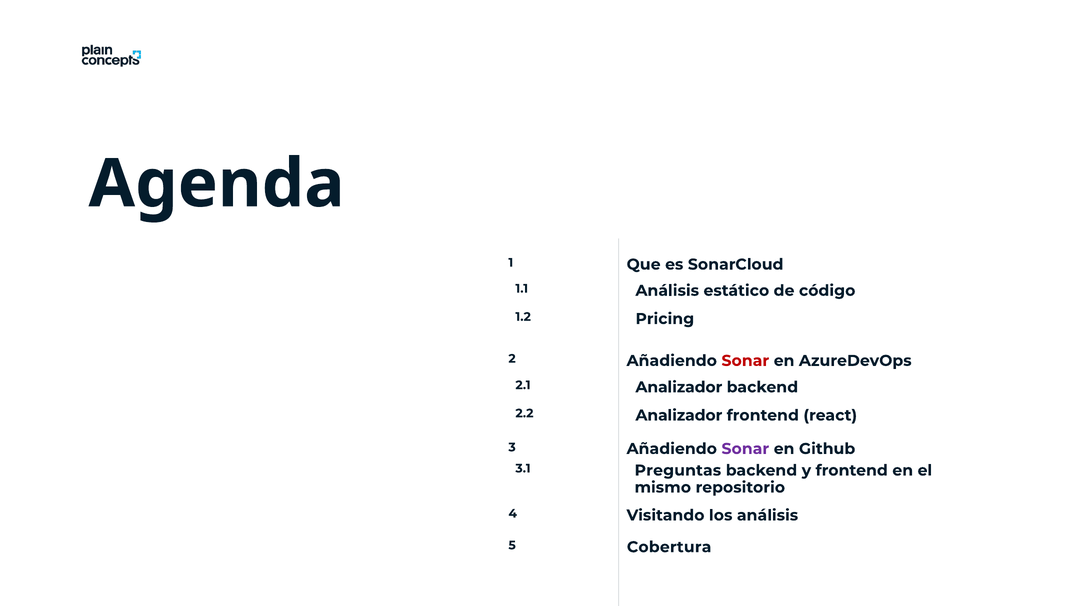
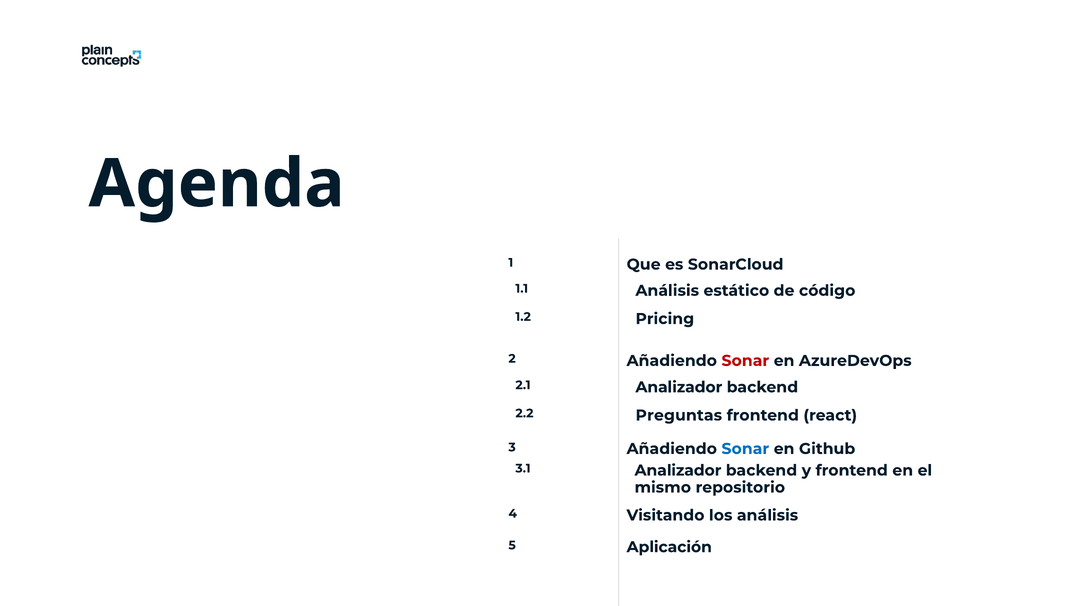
Analizador: Analizador -> Preguntas (679, 416)
Sonar colour: purple -> blue (745, 449)
Preguntas: Preguntas -> Analizador (678, 471)
Cobertura: Cobertura -> Aplicación (669, 547)
